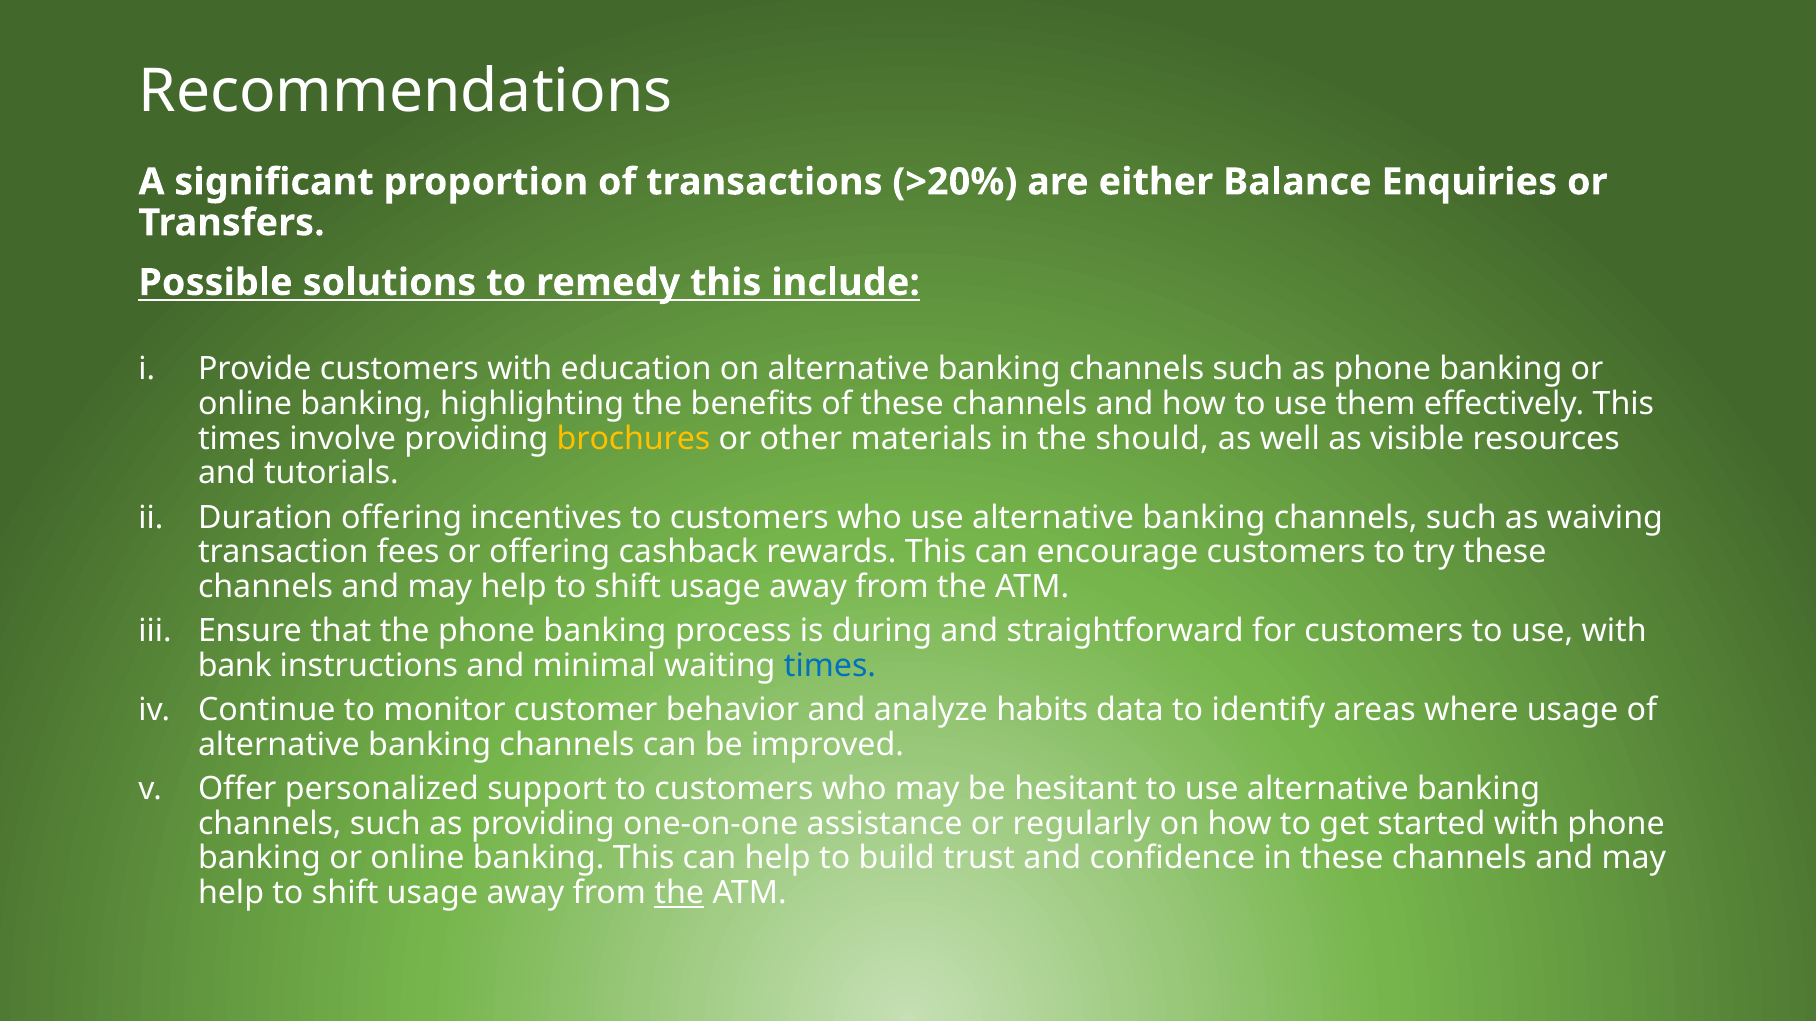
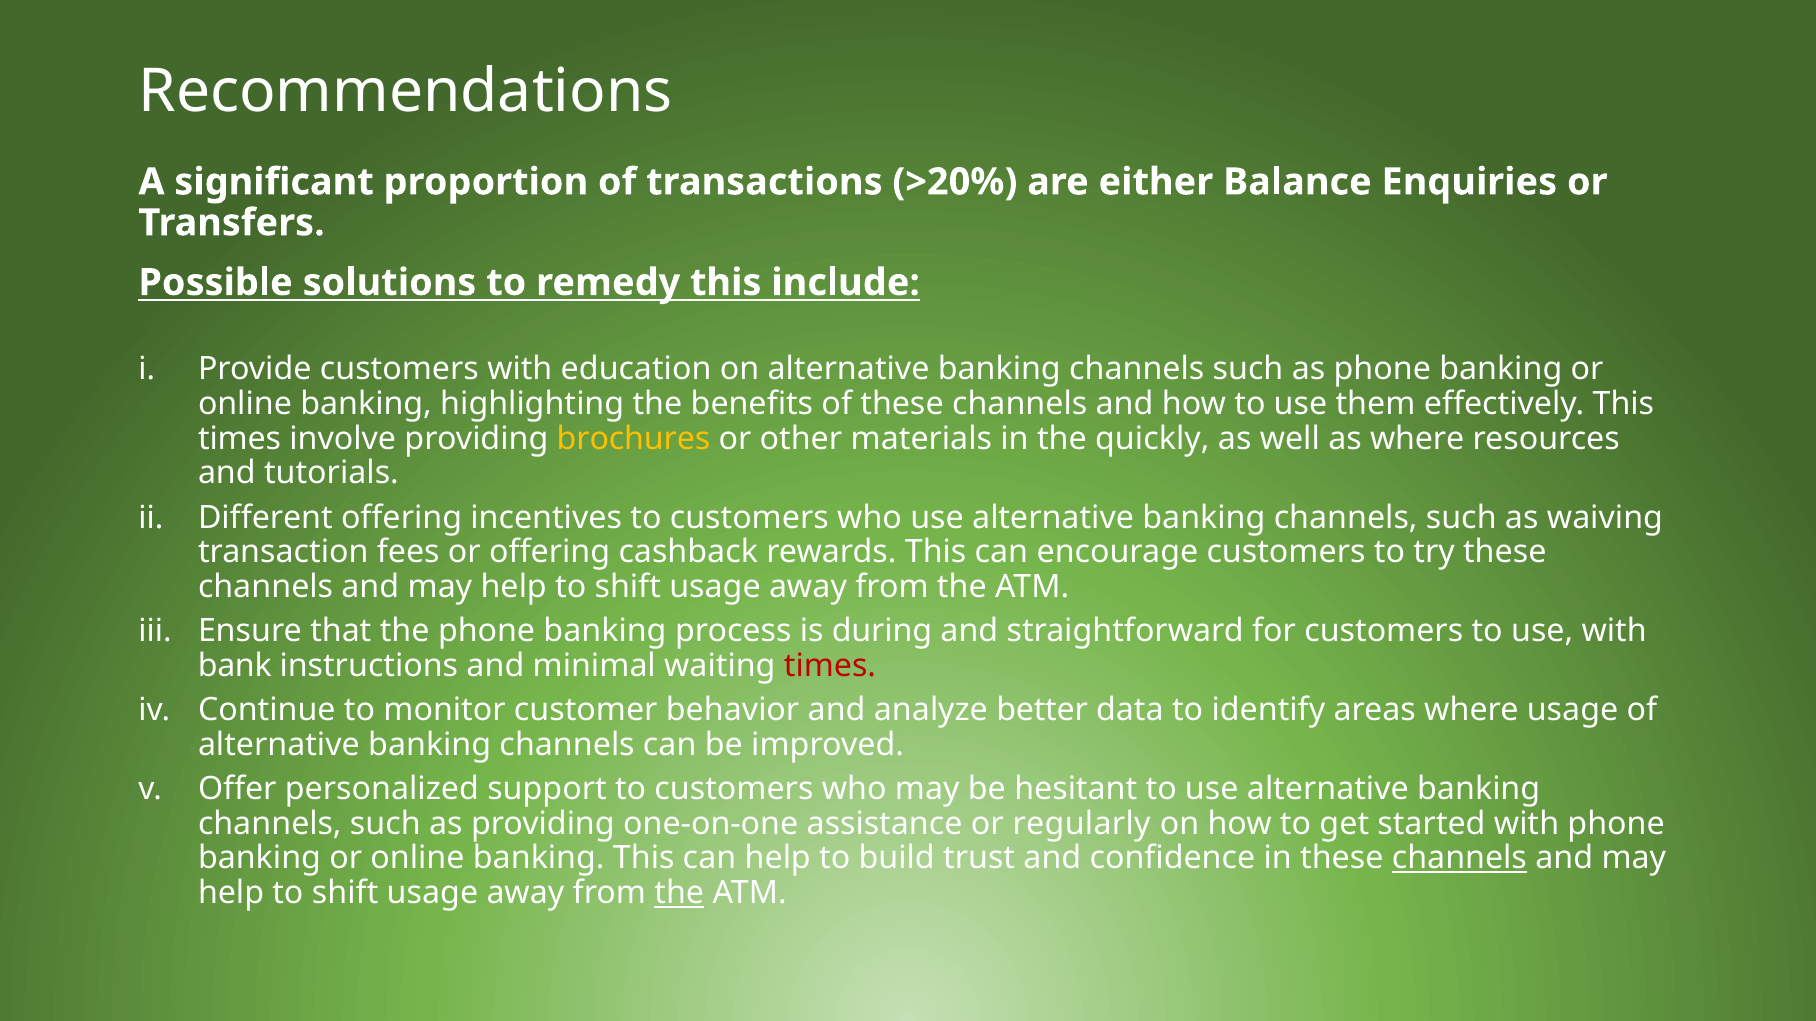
should: should -> quickly (1152, 439)
as visible: visible -> where (1417, 439)
Duration: Duration -> Different (265, 518)
times colour: blue -> red (830, 666)
habits: habits -> better (1042, 710)
channels underline: none -> present (1459, 859)
